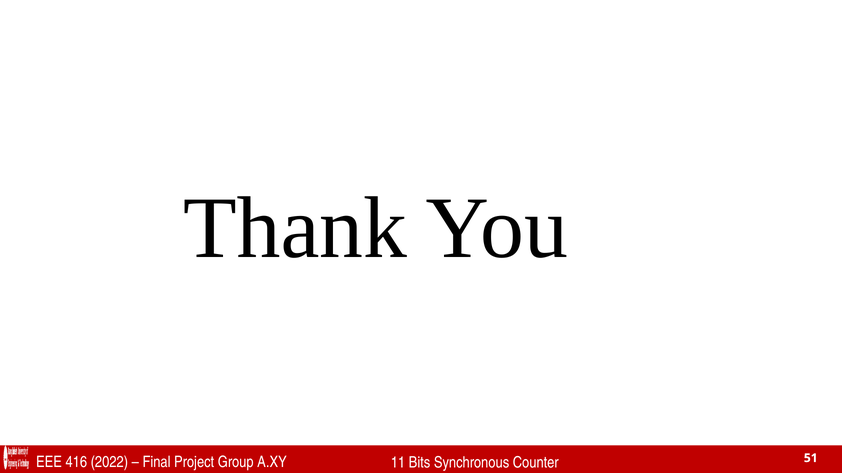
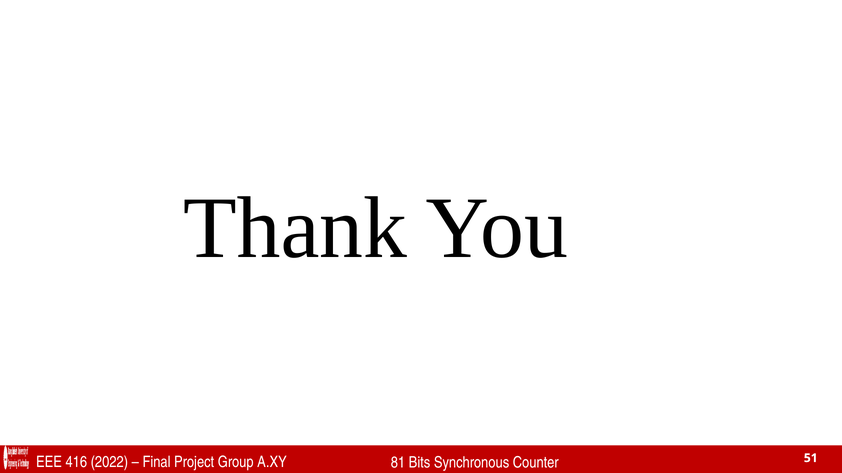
11: 11 -> 81 (398, 463)
